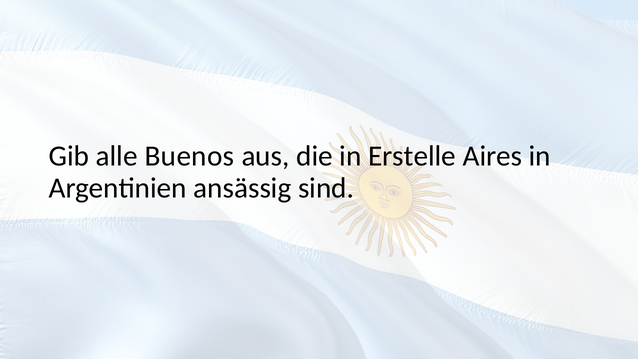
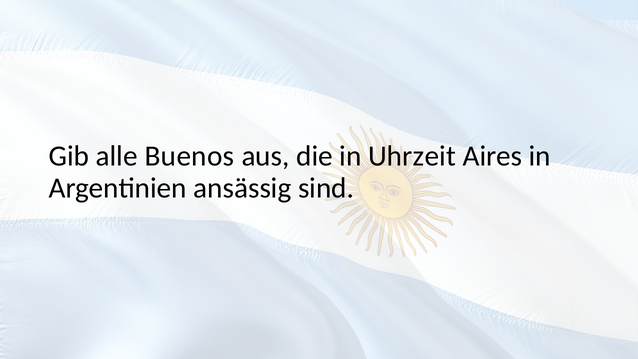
Erstelle: Erstelle -> Uhrzeit (412, 156)
